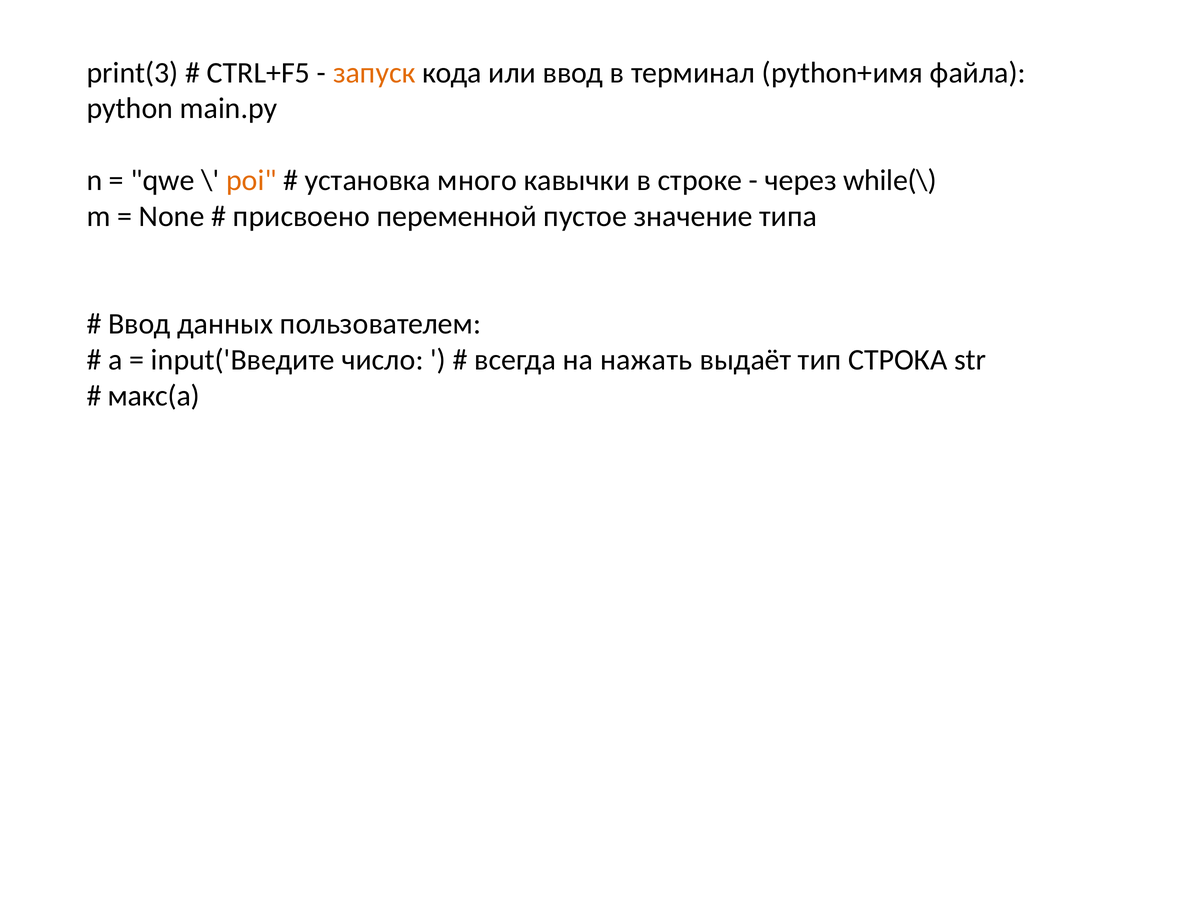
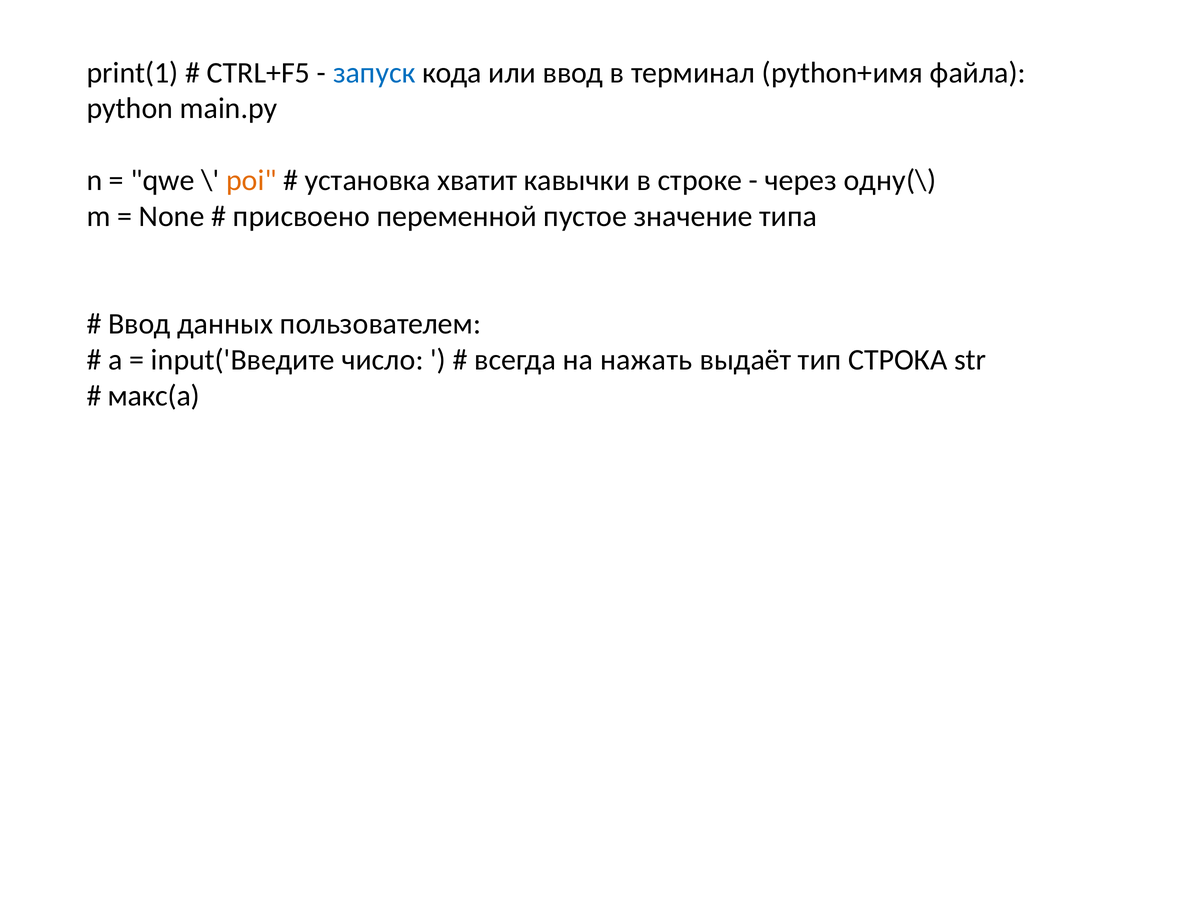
print(3: print(3 -> print(1 (133, 73)
запуск colour: orange -> blue (374, 73)
много: много -> хватит (477, 181)
while(\: while(\ -> одну(\ (890, 181)
